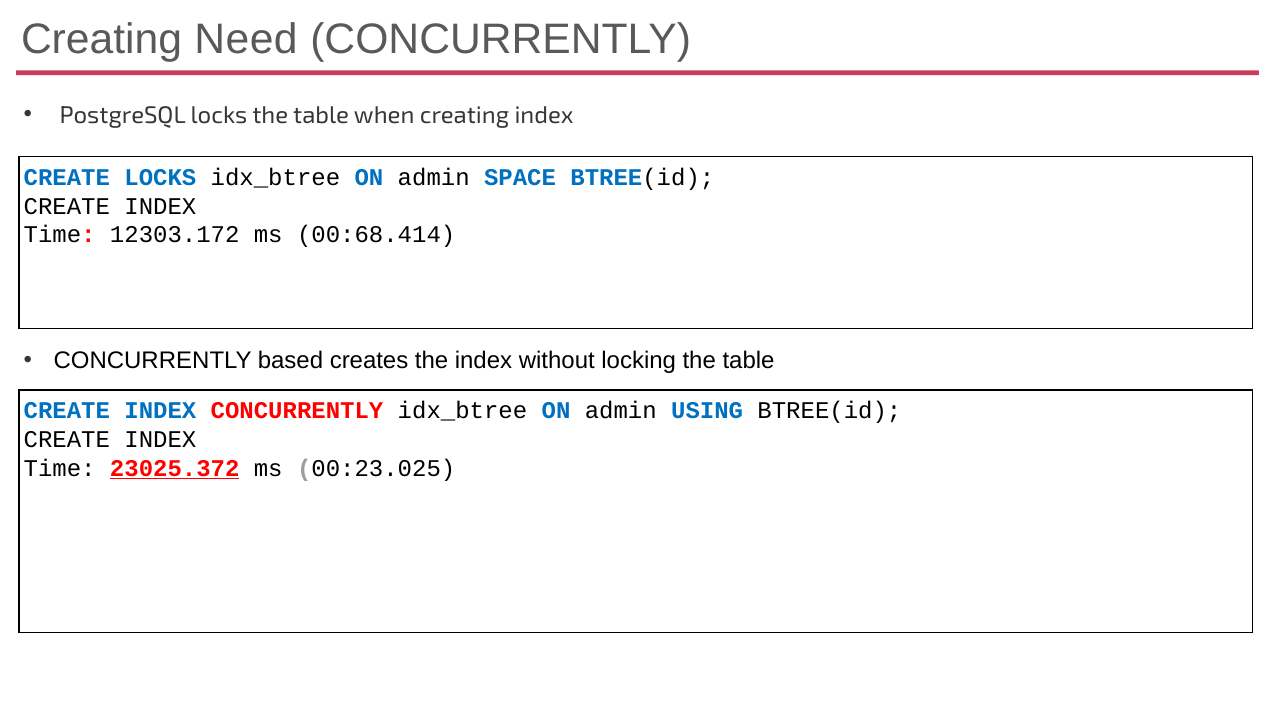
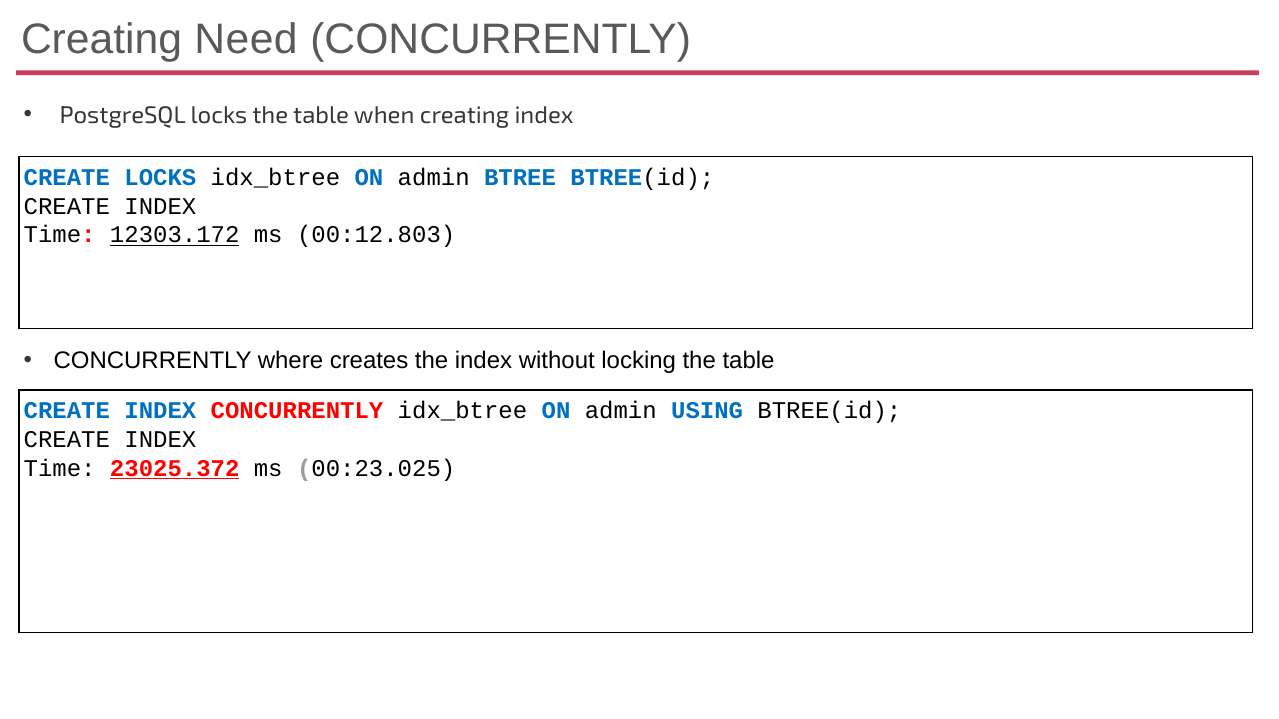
SPACE: SPACE -> BTREE (520, 178)
12303.172 underline: none -> present (175, 235)
00:68.414: 00:68.414 -> 00:12.803 (376, 235)
based: based -> where (290, 361)
